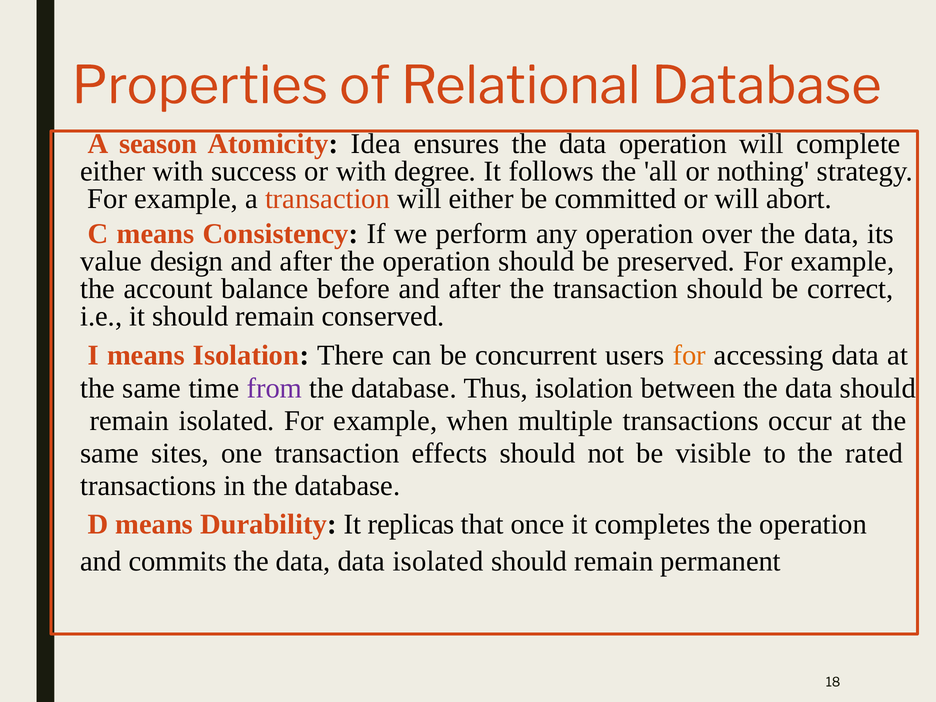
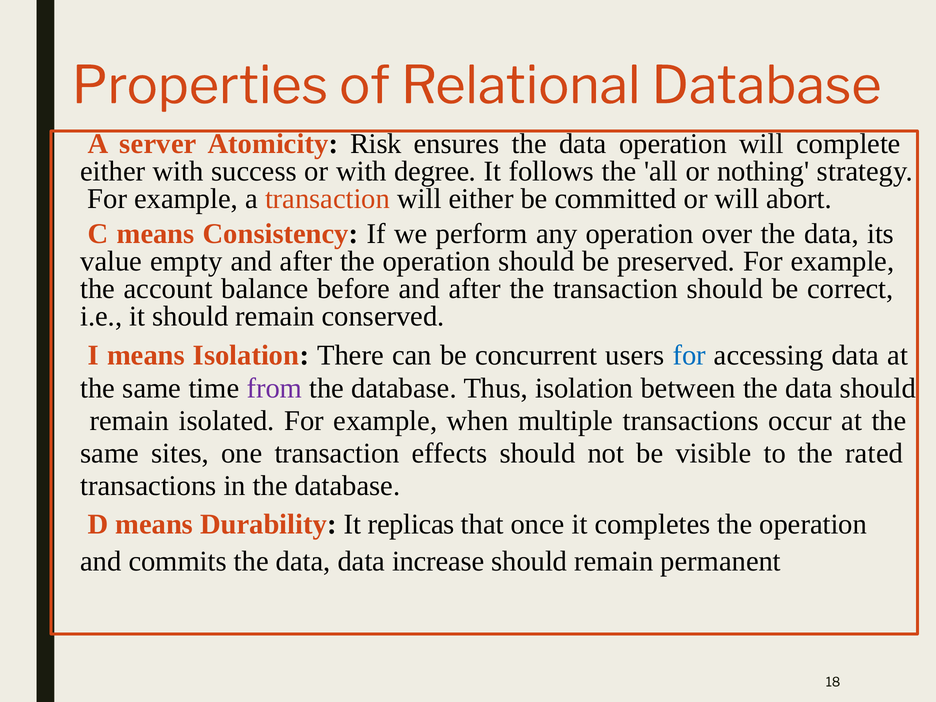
season: season -> server (158, 144)
Idea: Idea -> Risk (376, 144)
design: design -> empty (186, 261)
for colour: orange -> blue (689, 355)
data isolated: isolated -> increase (438, 561)
